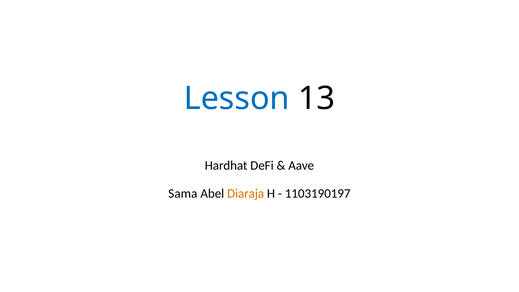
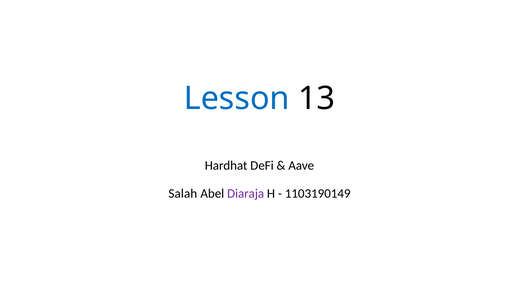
Sama: Sama -> Salah (183, 193)
Diaraja colour: orange -> purple (246, 193)
1103190197: 1103190197 -> 1103190149 (318, 193)
